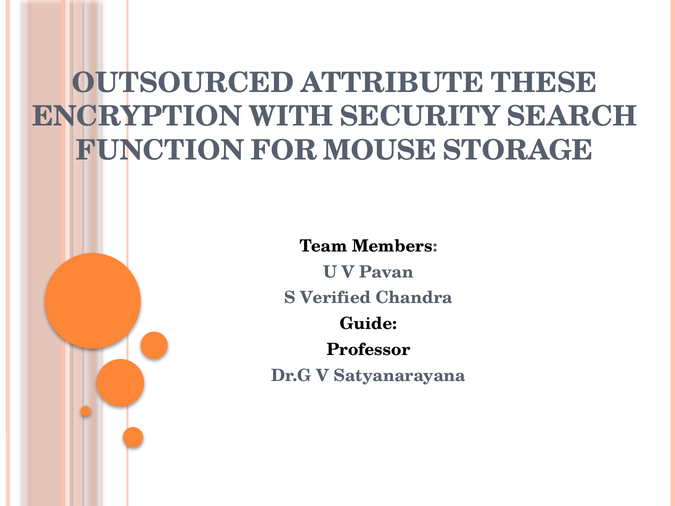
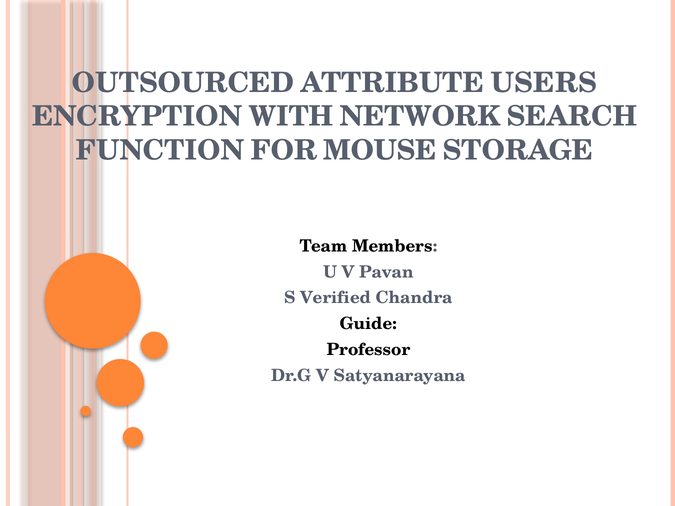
THESE: THESE -> USERS (544, 83)
SECURITY: SECURITY -> NETWORK (420, 117)
